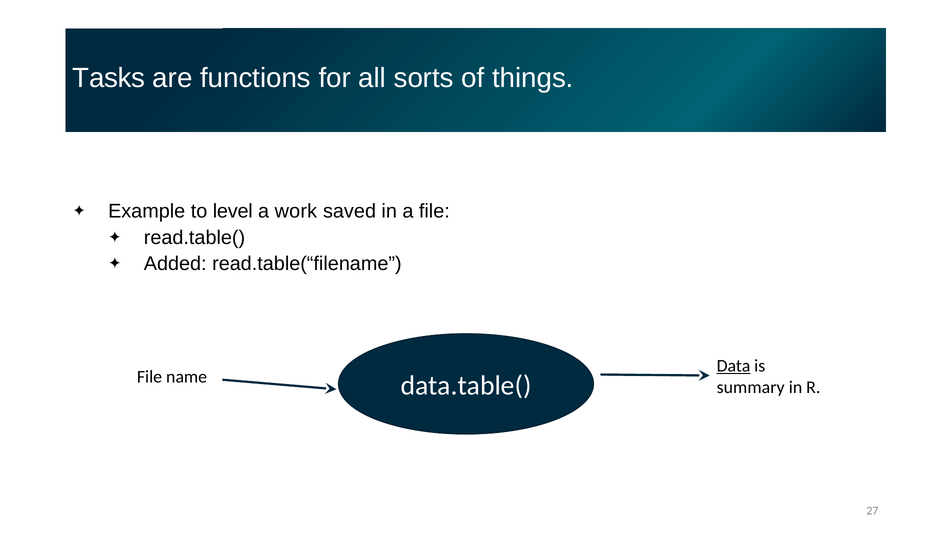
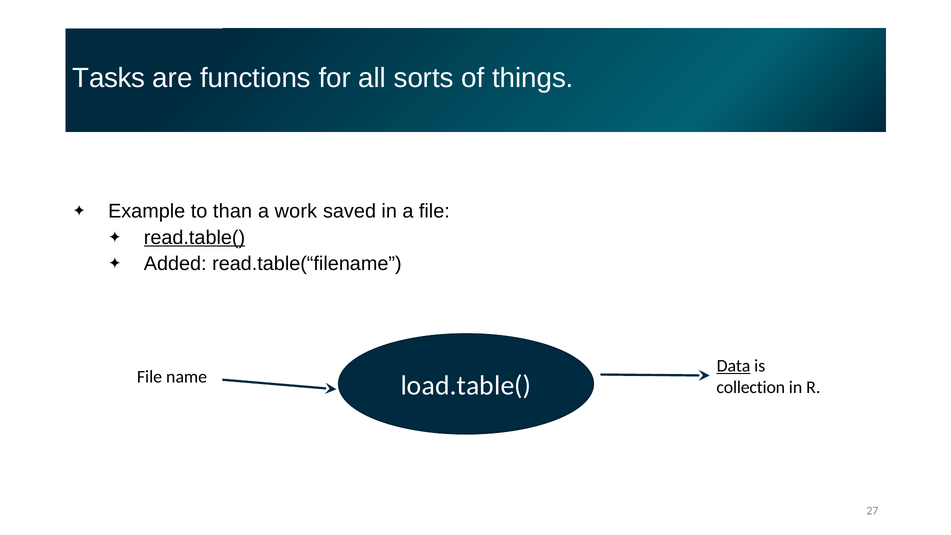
level: level -> than (233, 211)
read.table( underline: none -> present (194, 238)
data.table(: data.table( -> load.table( (466, 386)
summary: summary -> collection (751, 387)
